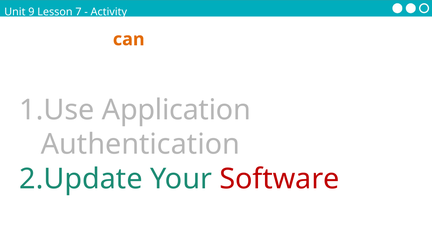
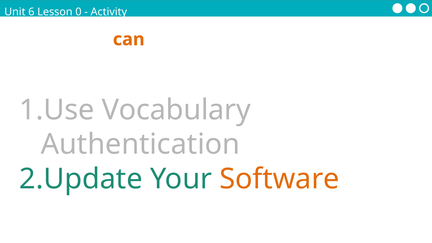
9: 9 -> 6 (31, 12)
7: 7 -> 0 (78, 12)
Application: Application -> Vocabulary (176, 110)
Software colour: red -> orange (279, 179)
